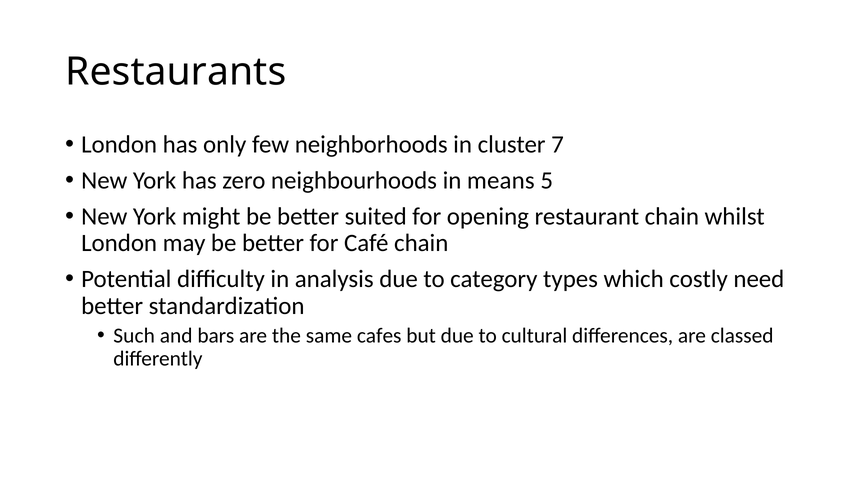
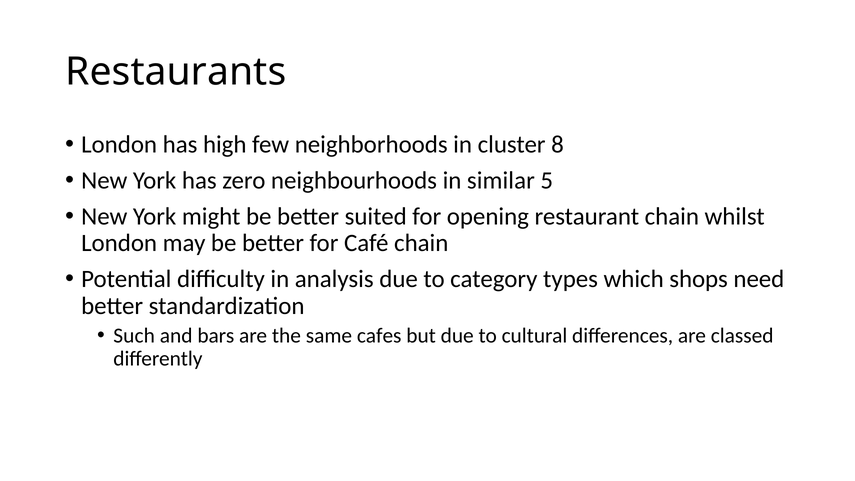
only: only -> high (225, 145)
7: 7 -> 8 (557, 145)
means: means -> similar (501, 180)
costly: costly -> shops (699, 279)
